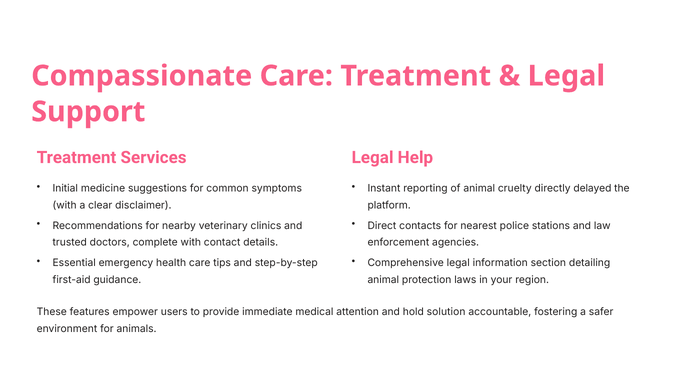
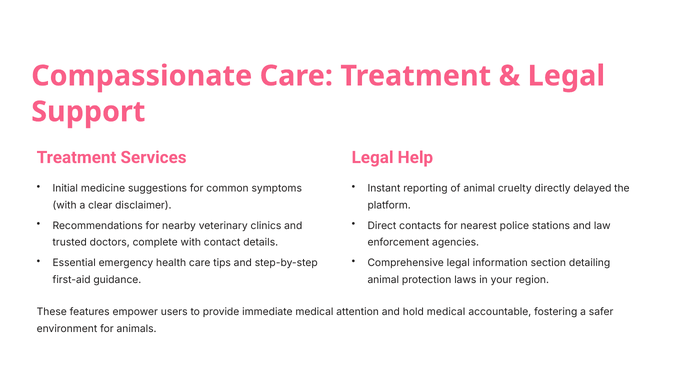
hold solution: solution -> medical (446, 312)
